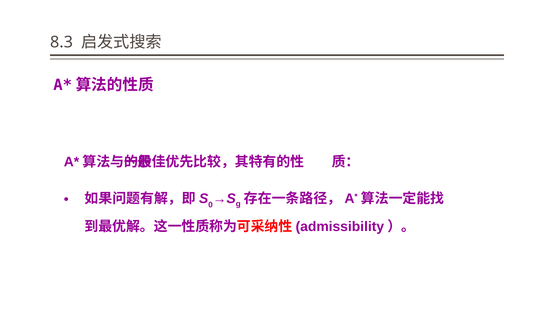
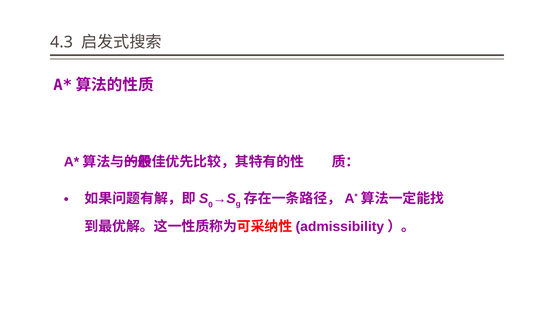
8.3: 8.3 -> 4.3 (62, 42)
